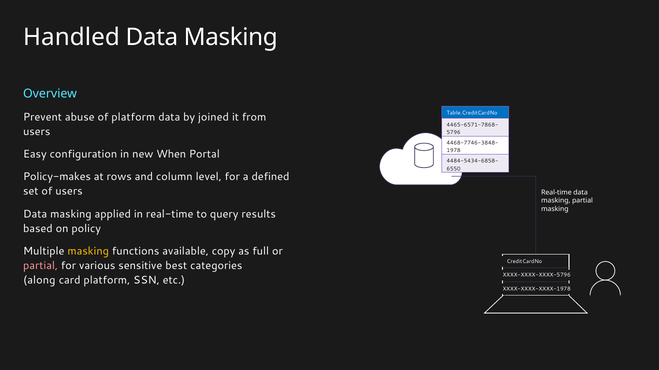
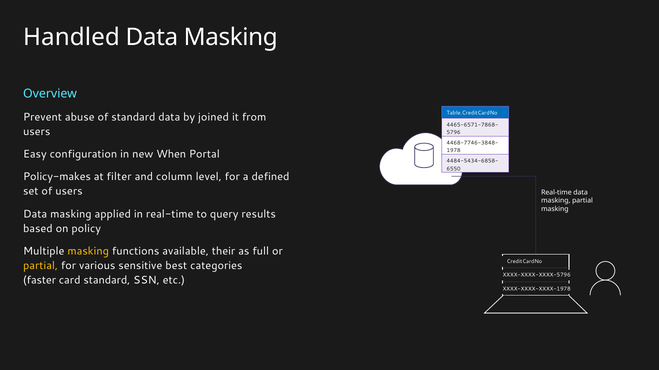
of platform: platform -> standard (133, 117)
rows: rows -> filter (119, 177)
copy: copy -> their (224, 252)
partial colour: pink -> yellow (41, 266)
along: along -> faster (39, 281)
card platform: platform -> standard (107, 281)
